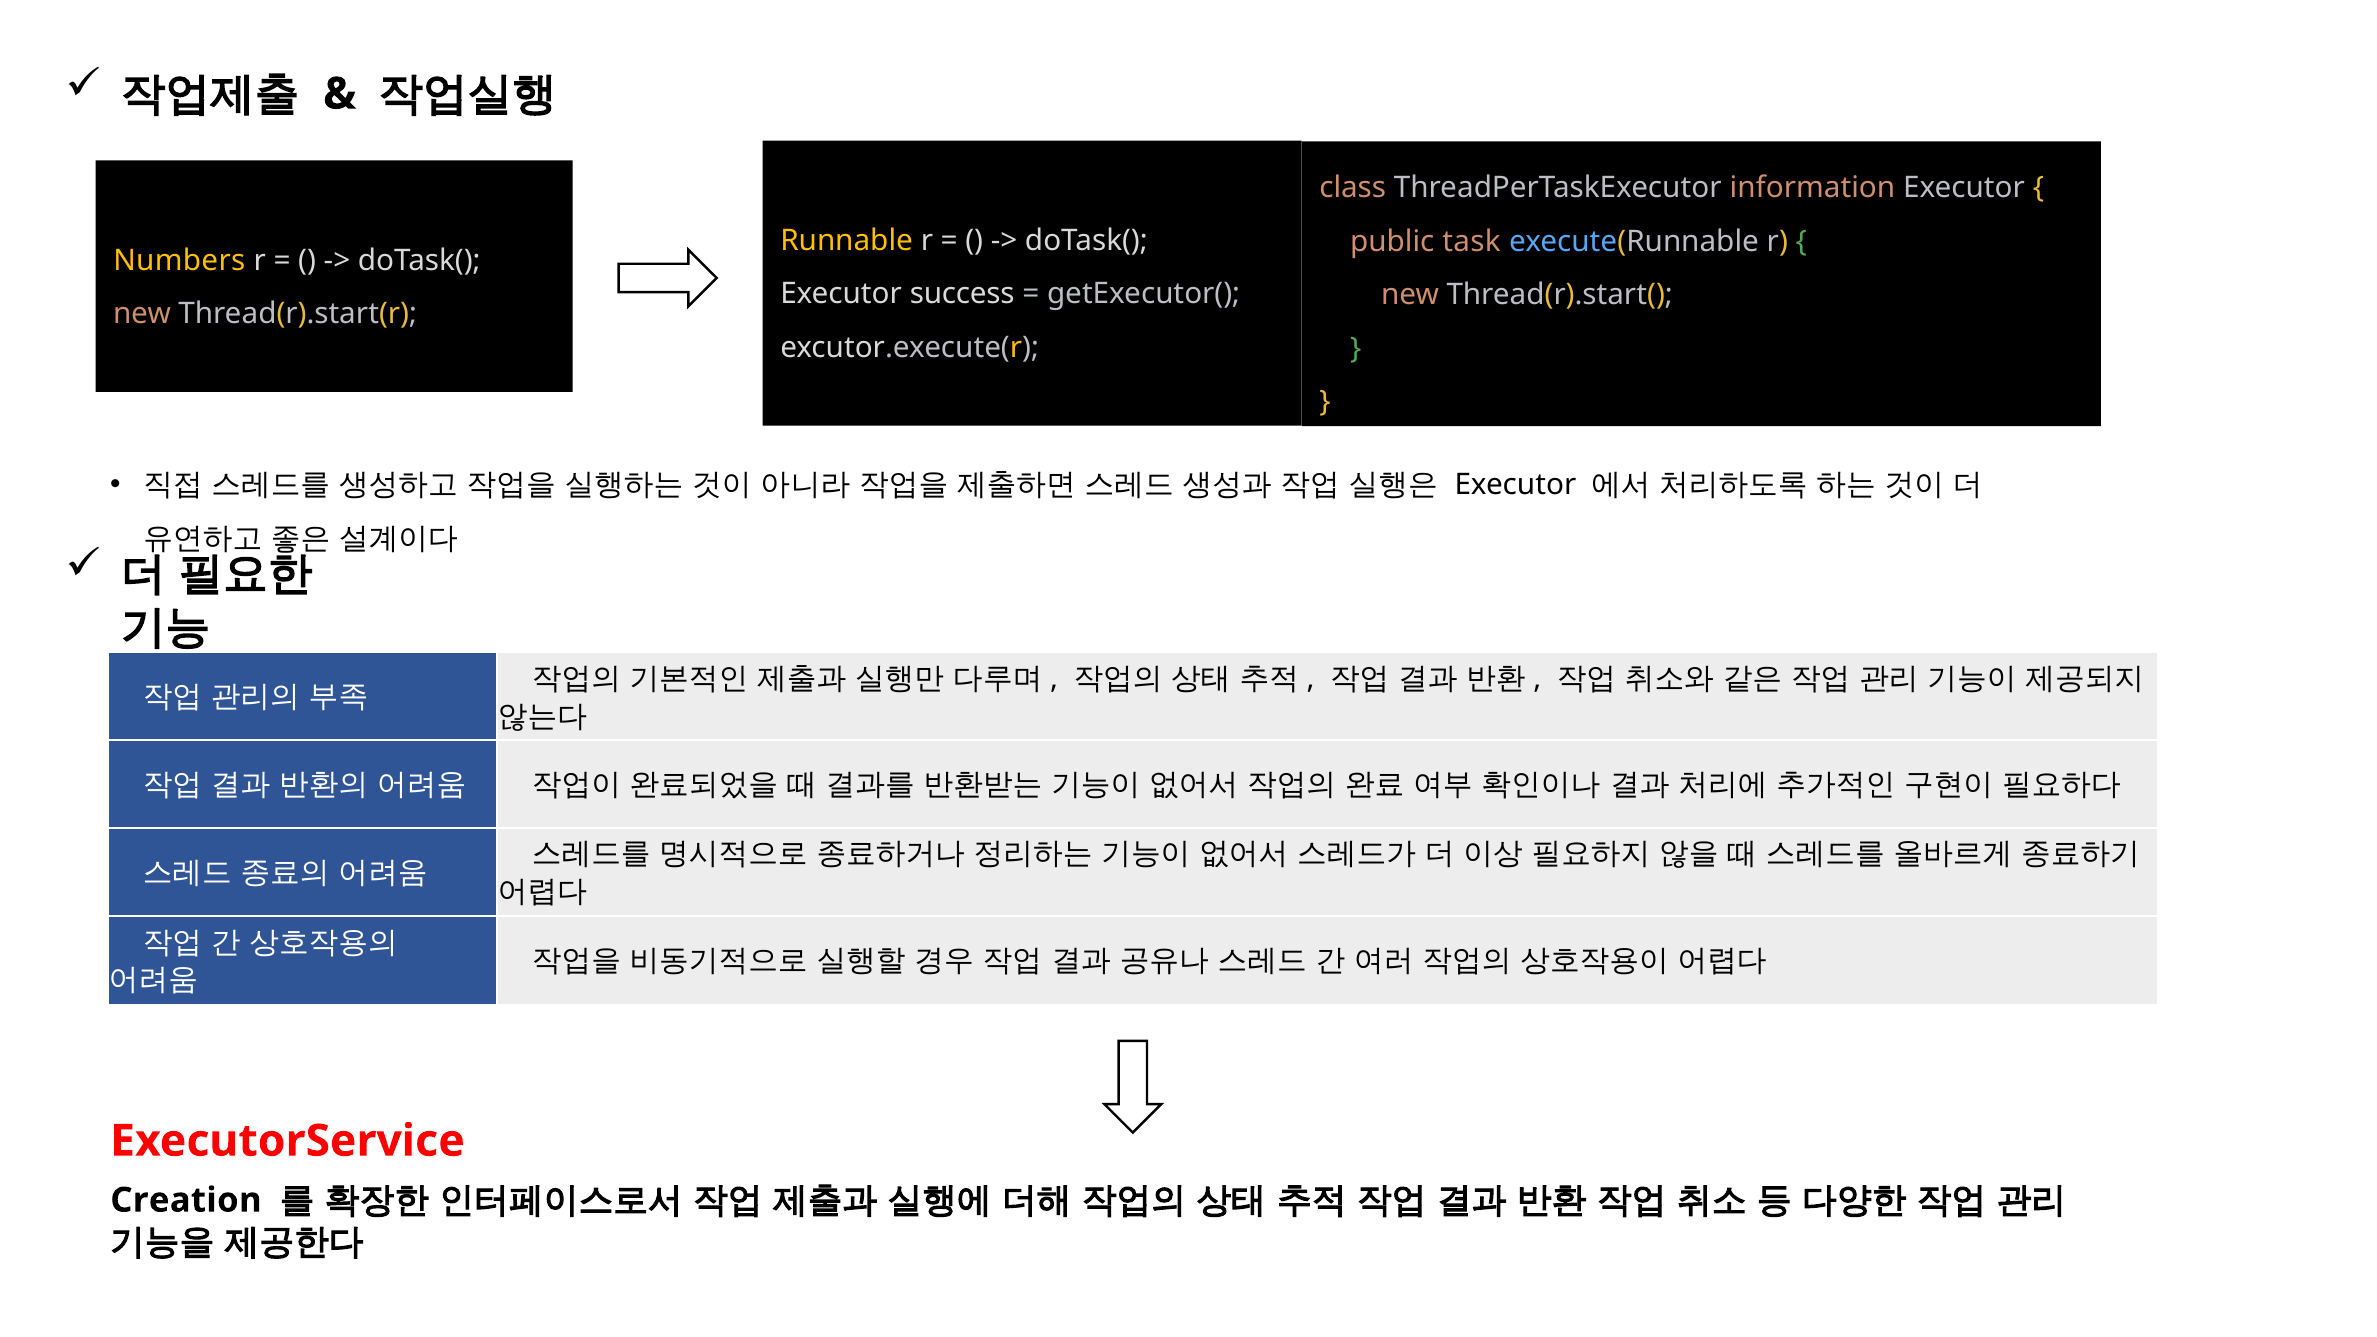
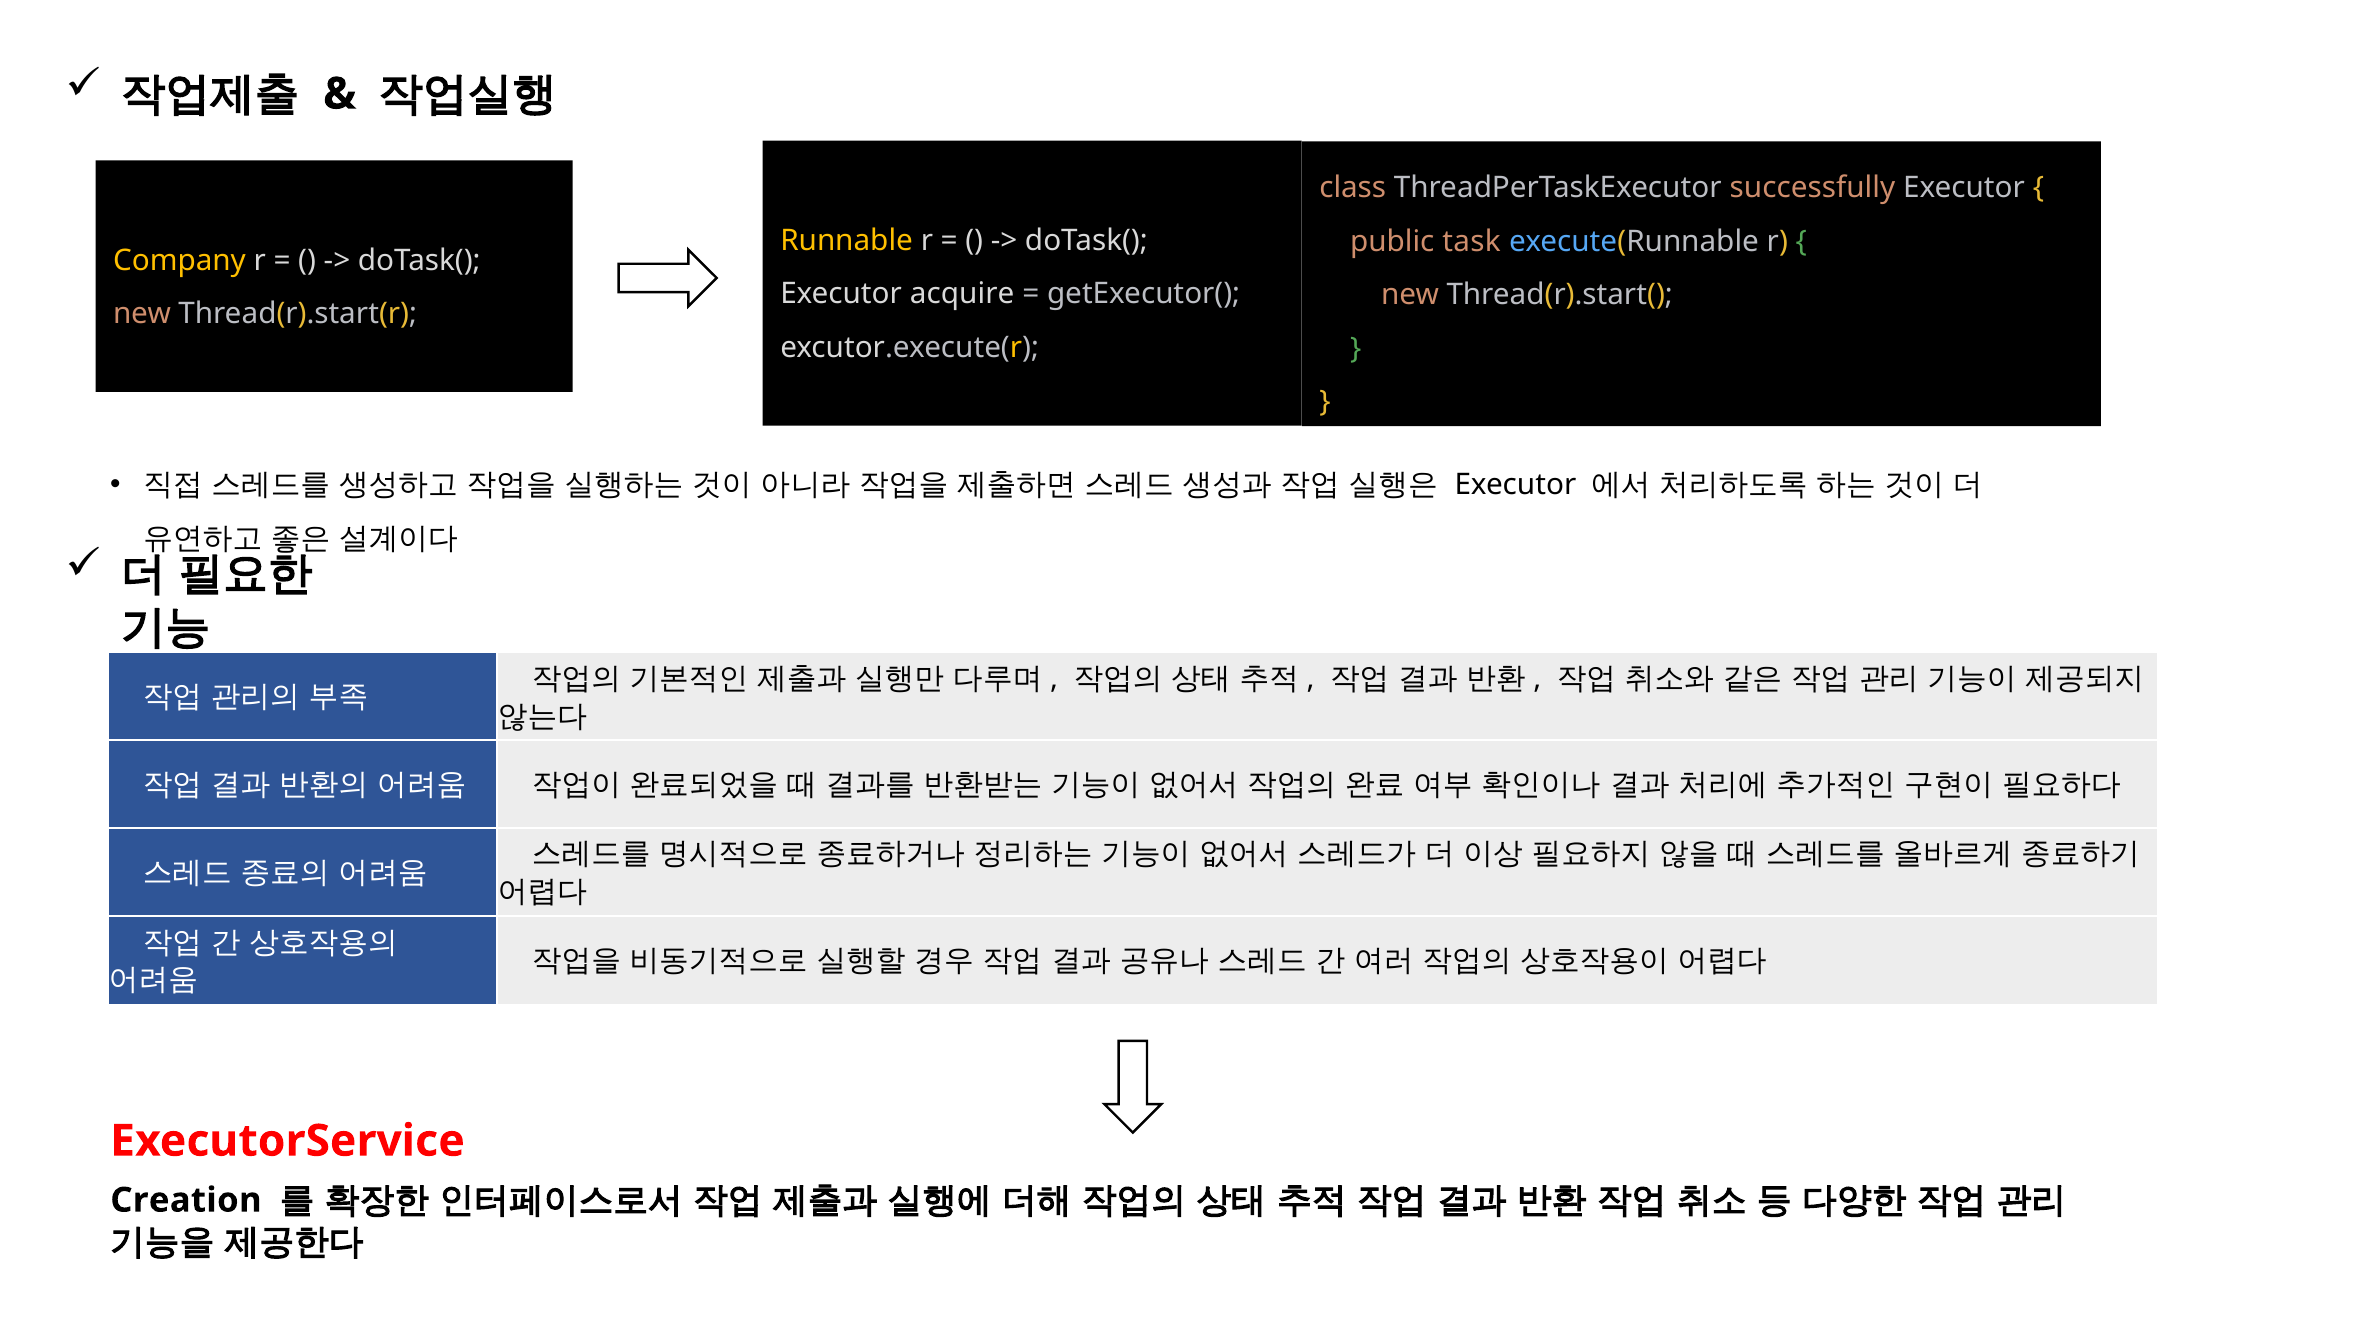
information: information -> successfully (1812, 188)
Numbers: Numbers -> Company (179, 260)
success: success -> acquire (962, 294)
